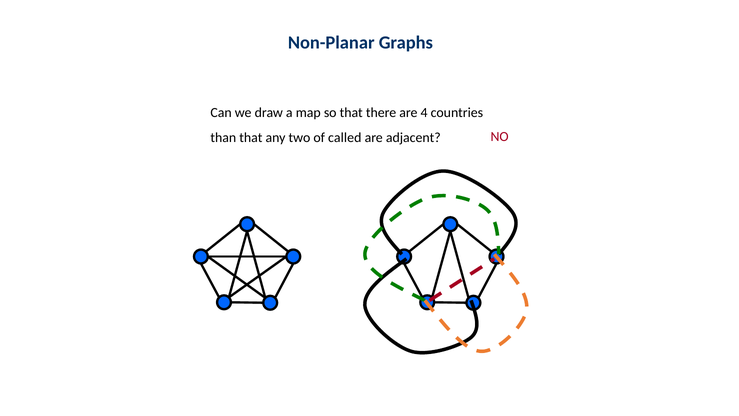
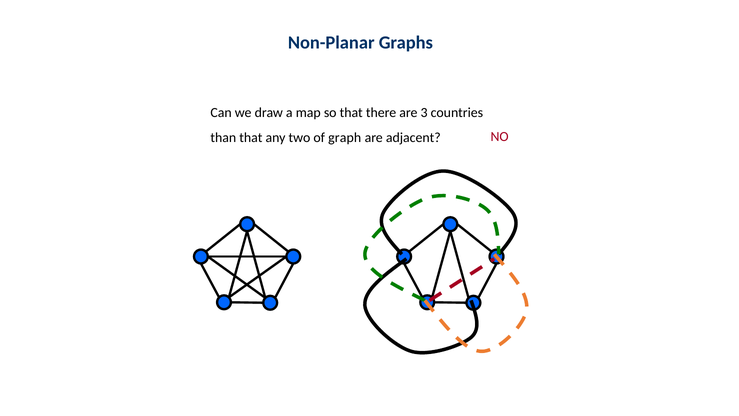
4: 4 -> 3 (424, 113)
called: called -> graph (345, 138)
